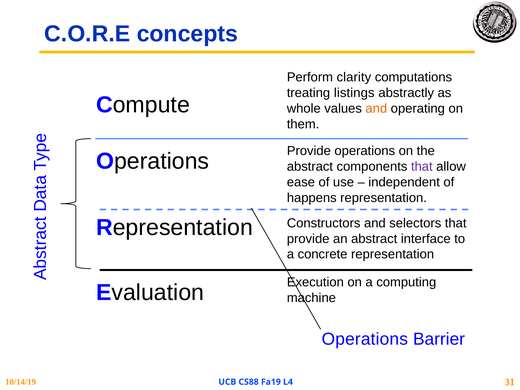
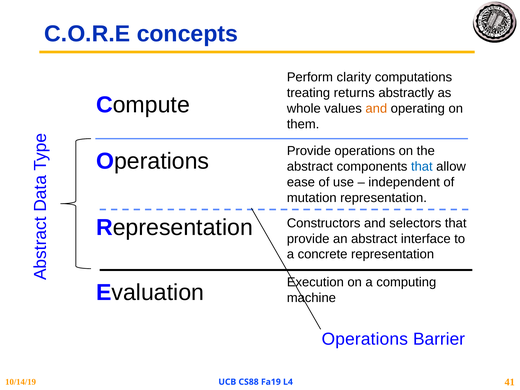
listings: listings -> returns (354, 93)
that colour: purple -> blue (422, 167)
happens: happens -> mutation (312, 198)
31: 31 -> 41 (510, 382)
